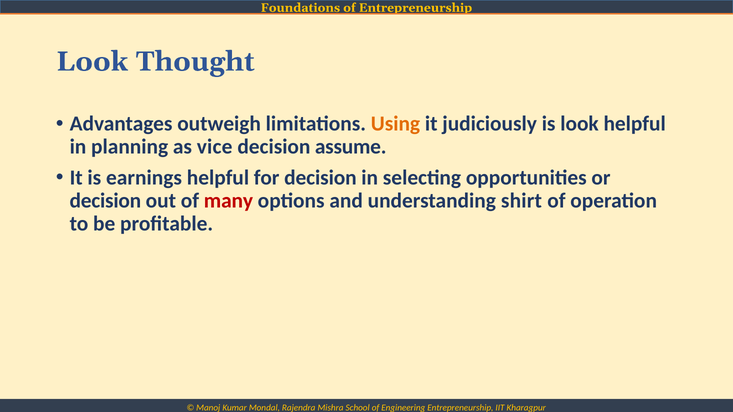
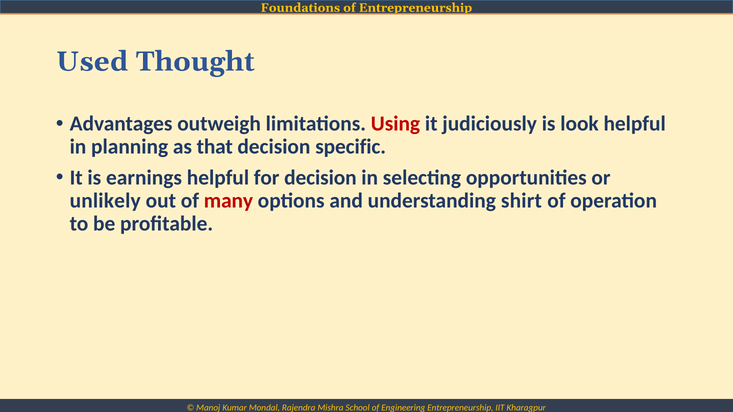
Look: Look -> Used (92, 62)
Using colour: orange -> red (395, 124)
vice: vice -> that (215, 147)
assume: assume -> specific (351, 147)
decision: decision -> unlikely (105, 201)
